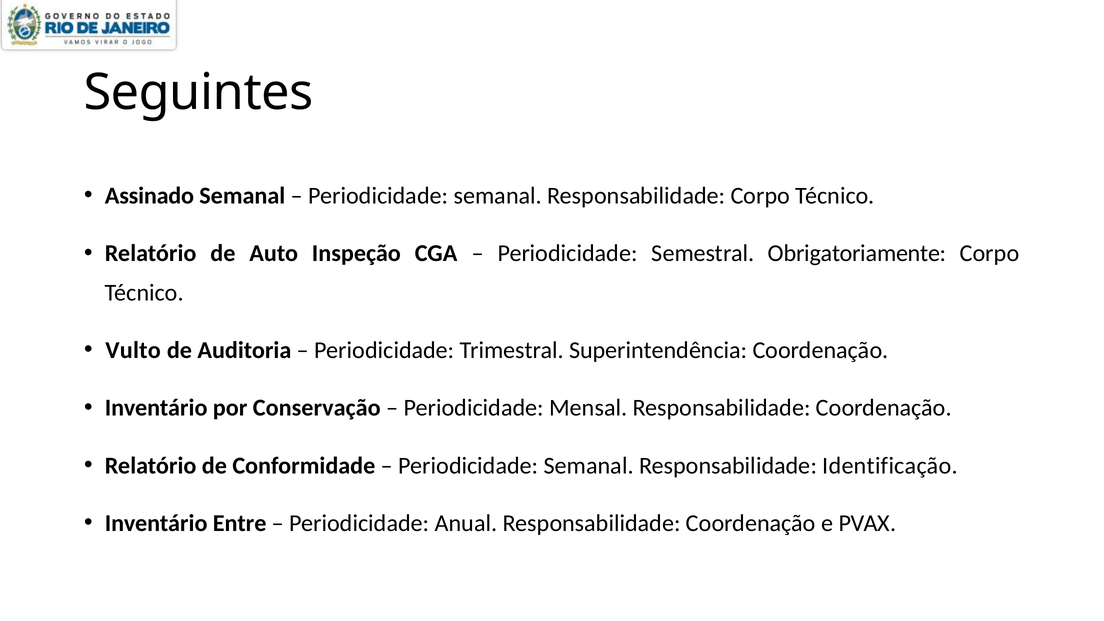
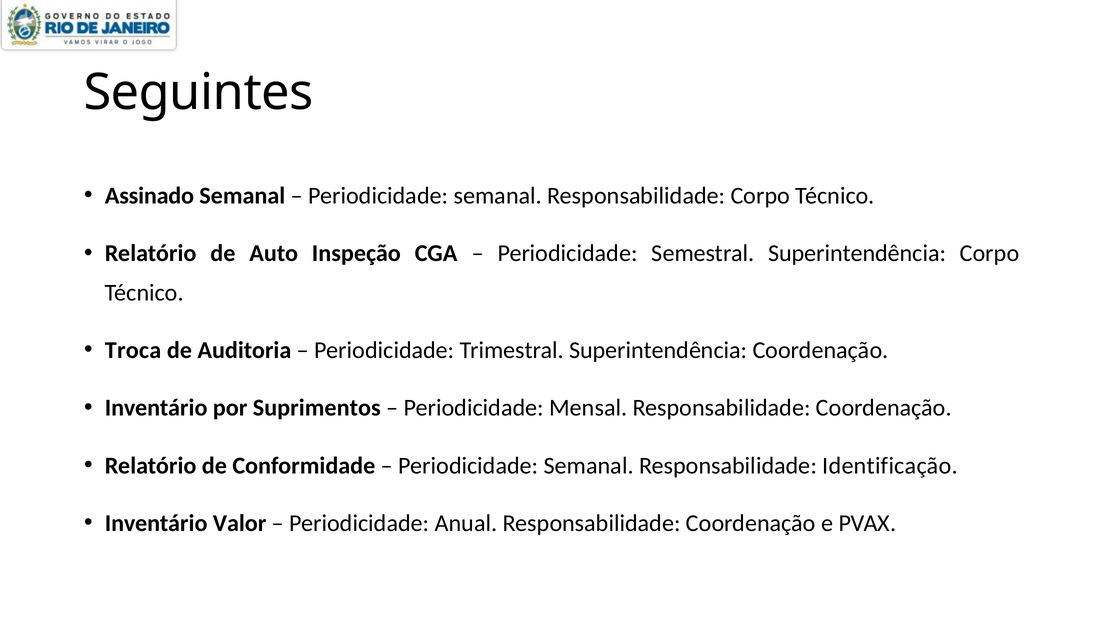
Semestral Obrigatoriamente: Obrigatoriamente -> Superintendência (857, 253)
Vulto: Vulto -> Troca (133, 350)
Conservação: Conservação -> Suprimentos (317, 408)
Entre: Entre -> Valor (240, 523)
